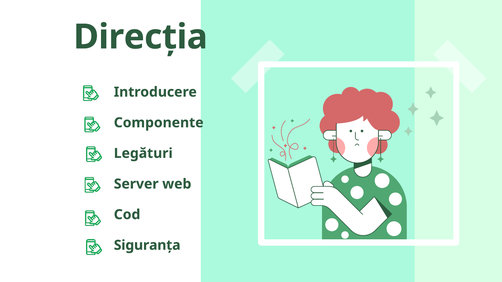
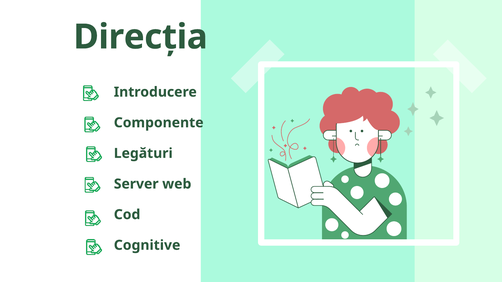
Siguranța: Siguranța -> Cognitive (147, 246)
